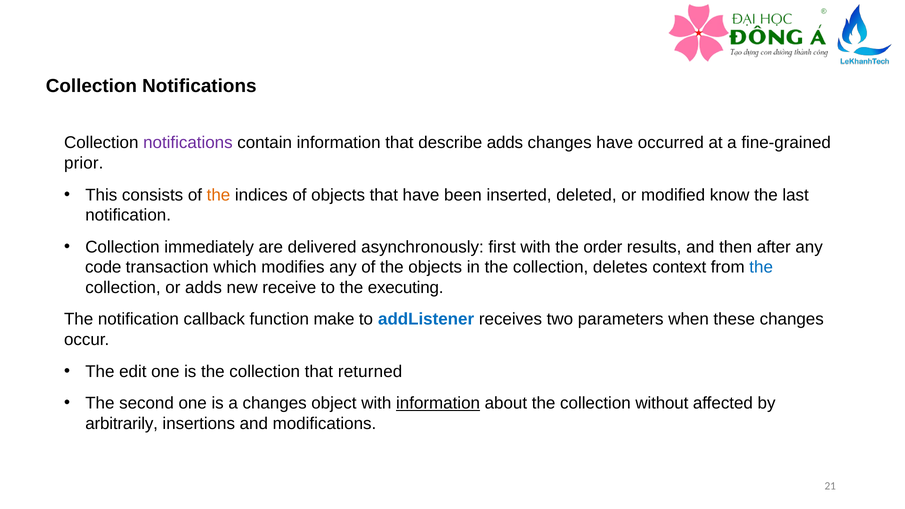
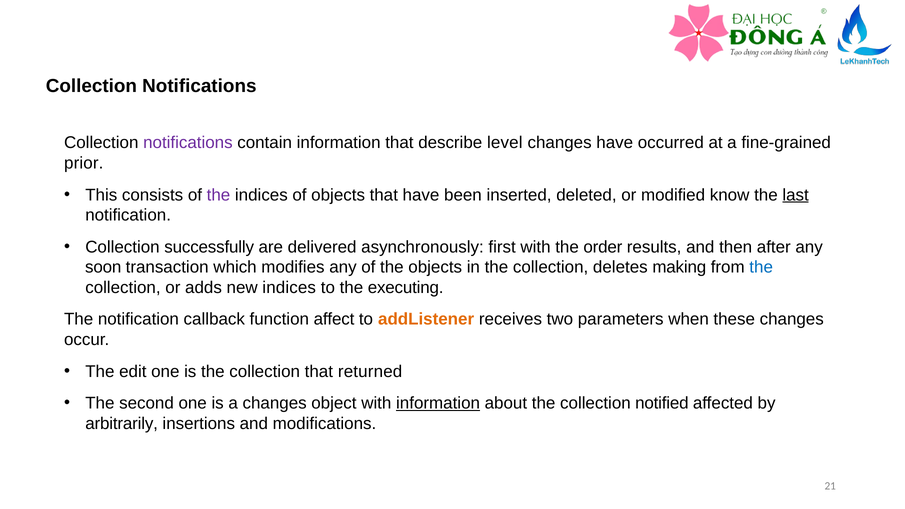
describe adds: adds -> level (505, 143)
the colour: orange -> purple (219, 195)
last underline: none -> present (796, 195)
immediately: immediately -> successfully (209, 247)
code: code -> soon (103, 267)
context: context -> making (679, 267)
new receive: receive -> indices (289, 288)
make: make -> affect (334, 319)
addListener colour: blue -> orange (426, 319)
without: without -> notified (662, 403)
